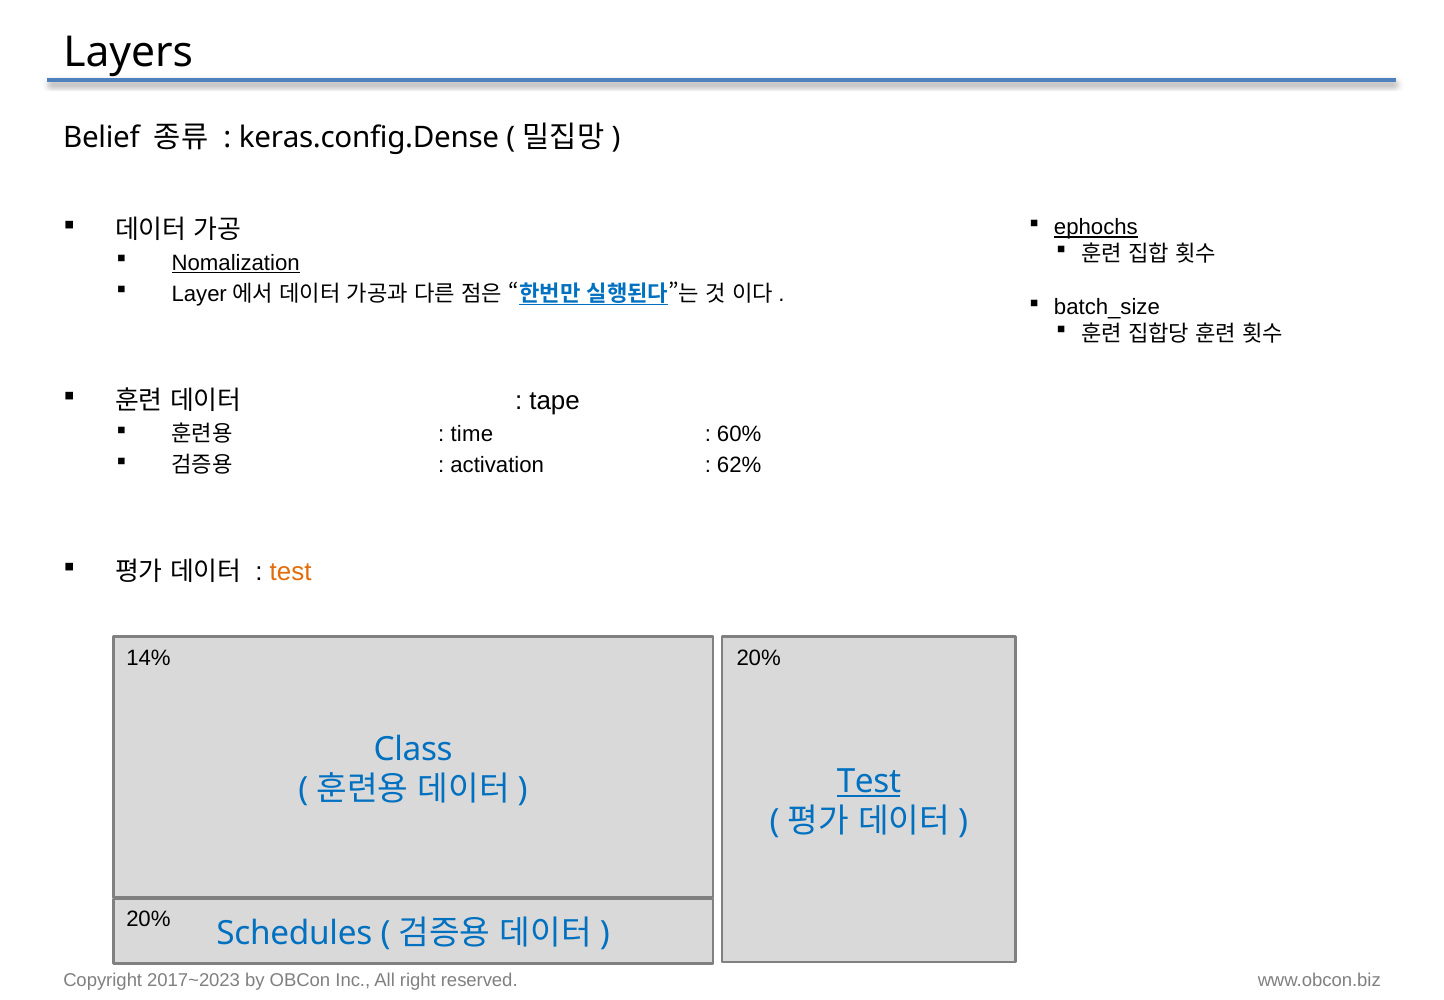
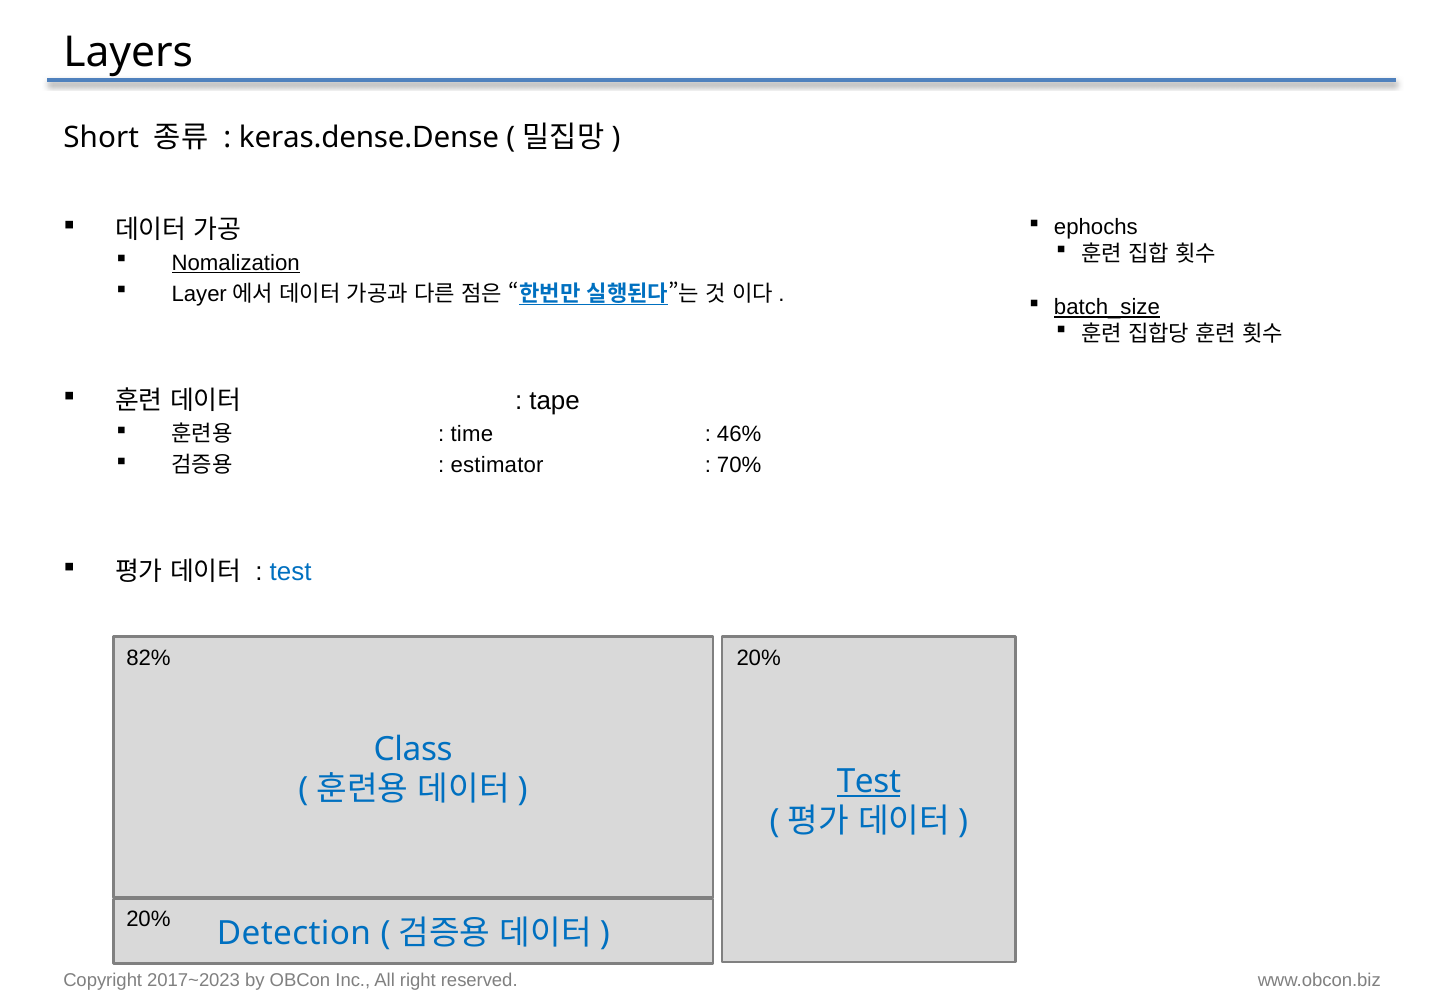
Belief: Belief -> Short (101, 138)
keras.config.Dense: keras.config.Dense -> keras.dense.Dense (369, 138)
ephochs underline: present -> none (1096, 227)
batch_size underline: none -> present (1107, 307)
60%: 60% -> 46% (739, 434)
activation: activation -> estimator (497, 465)
62%: 62% -> 70% (739, 465)
test colour: orange -> blue (291, 572)
14%: 14% -> 82% (148, 658)
Schedules: Schedules -> Detection (294, 933)
